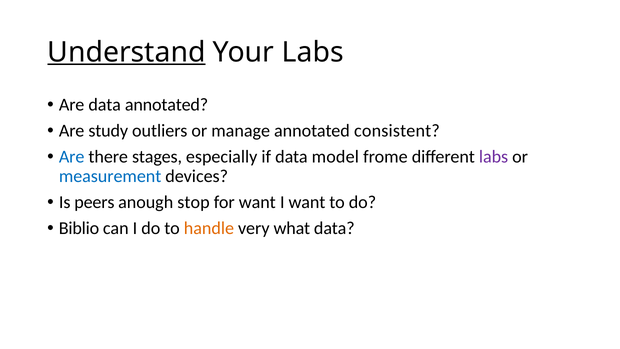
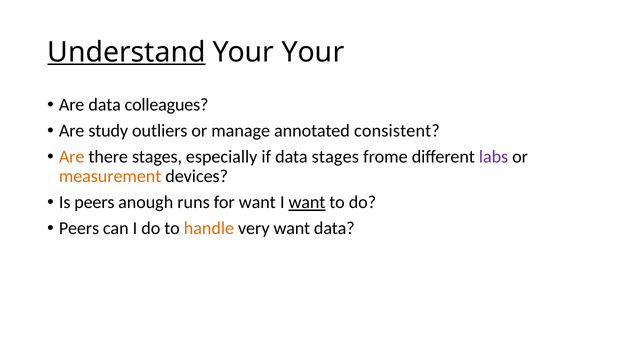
Your Labs: Labs -> Your (313, 52)
data annotated: annotated -> colleagues (167, 105)
Are colour: blue -> orange (72, 157)
data model: model -> stages (335, 157)
measurement colour: blue -> orange (110, 176)
stop: stop -> runs (194, 202)
want underline: none -> present (307, 202)
Biblio: Biblio -> Peers (79, 228)
very what: what -> want (292, 228)
